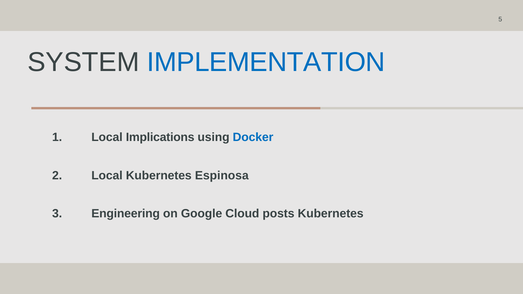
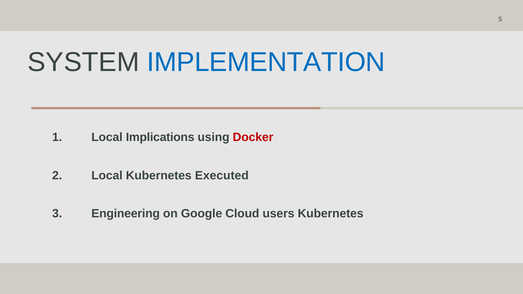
Docker colour: blue -> red (253, 137)
Espinosa: Espinosa -> Executed (222, 176)
posts: posts -> users (279, 214)
